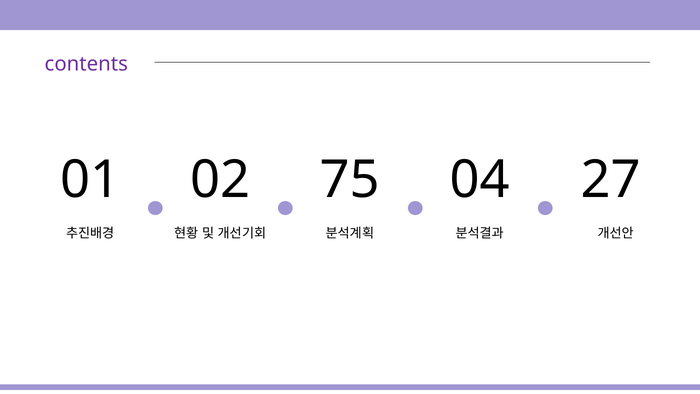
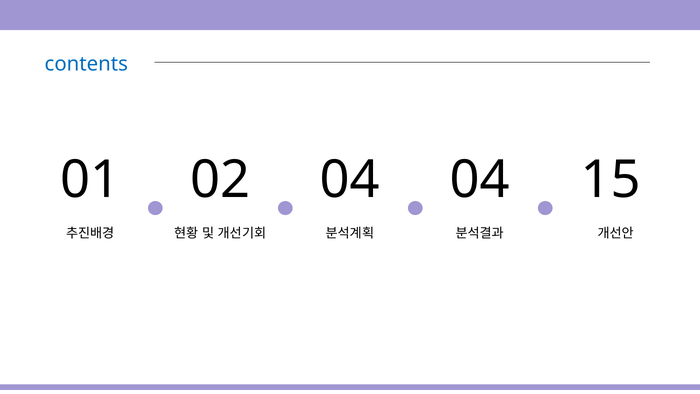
contents colour: purple -> blue (86, 64)
02 75: 75 -> 04 (350, 180)
27: 27 -> 15 (611, 180)
